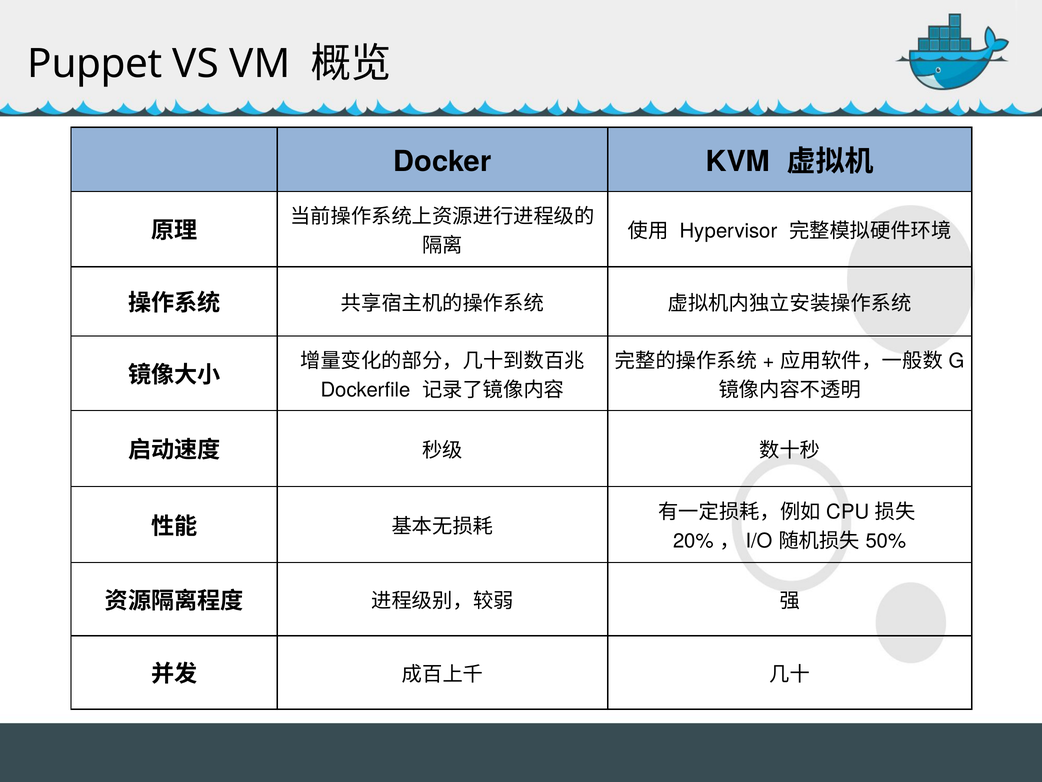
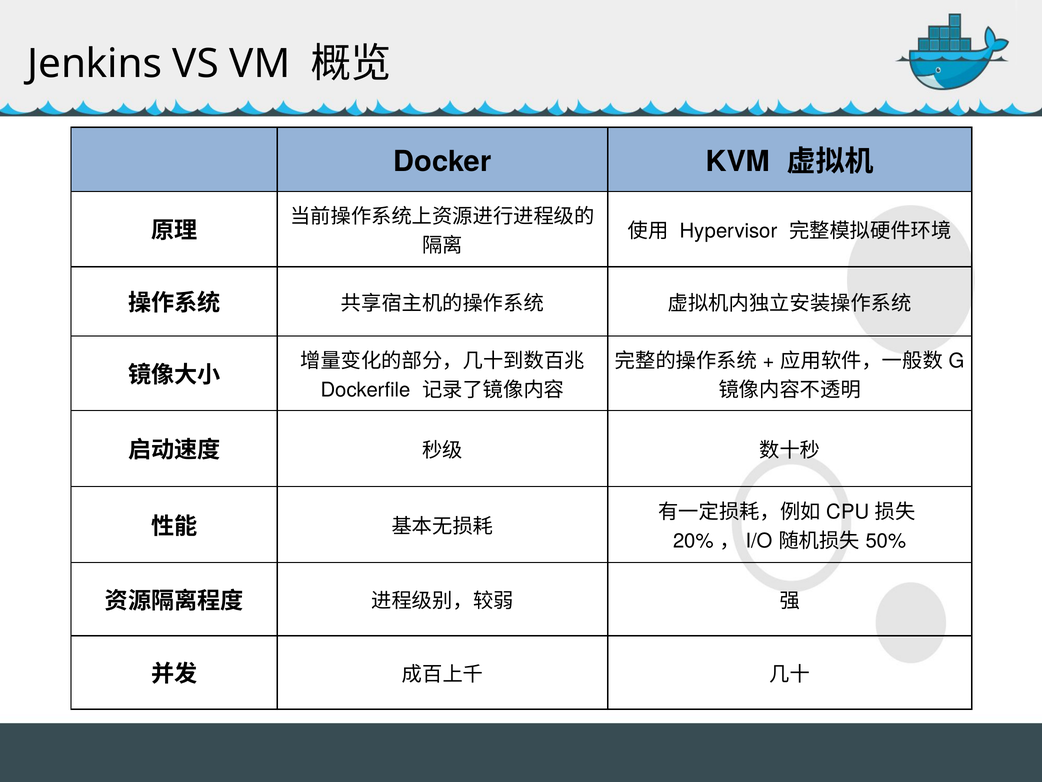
Puppet: Puppet -> Jenkins (95, 64)
